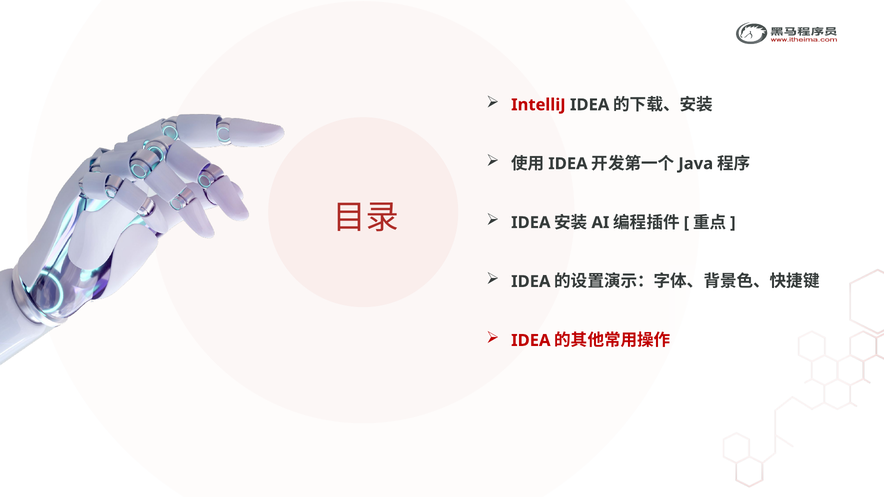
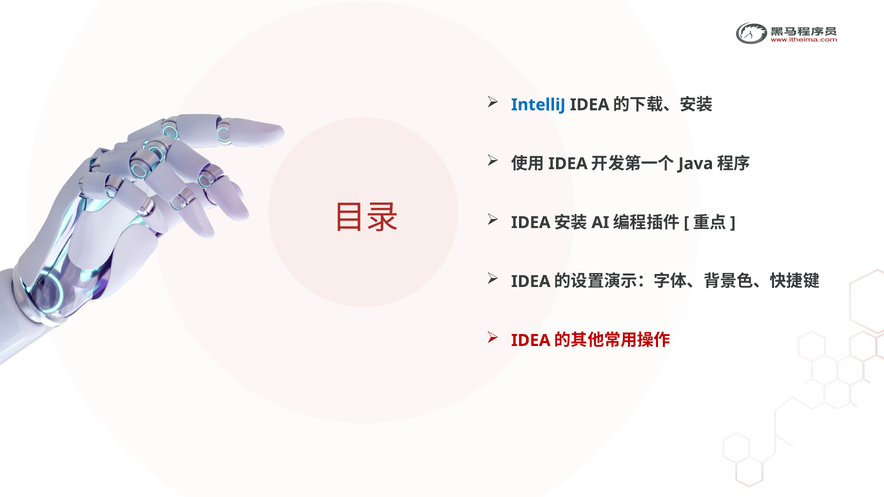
IntelliJ colour: red -> blue (538, 105)
